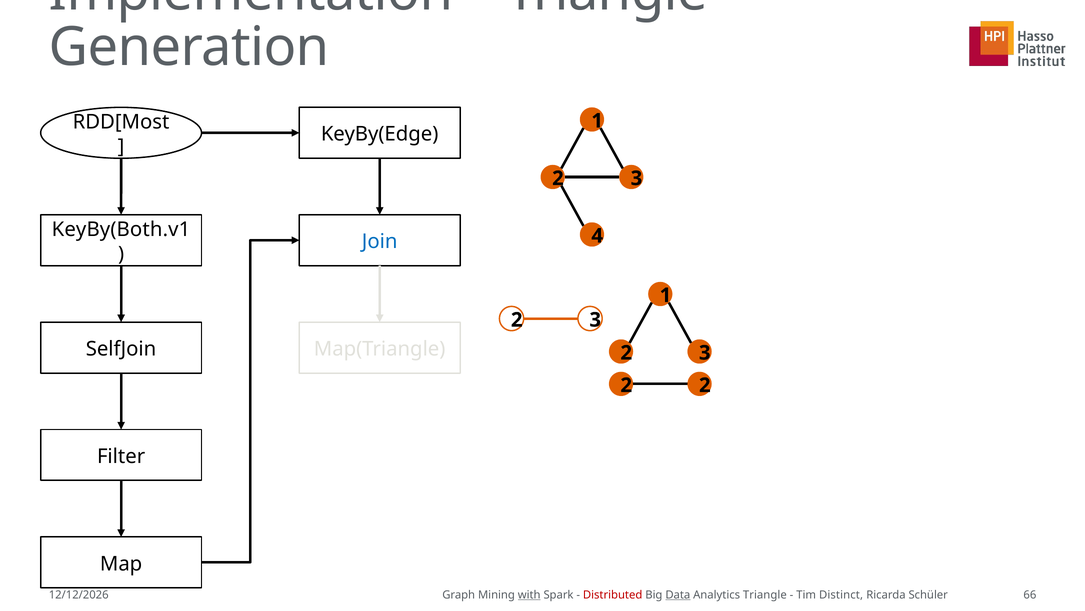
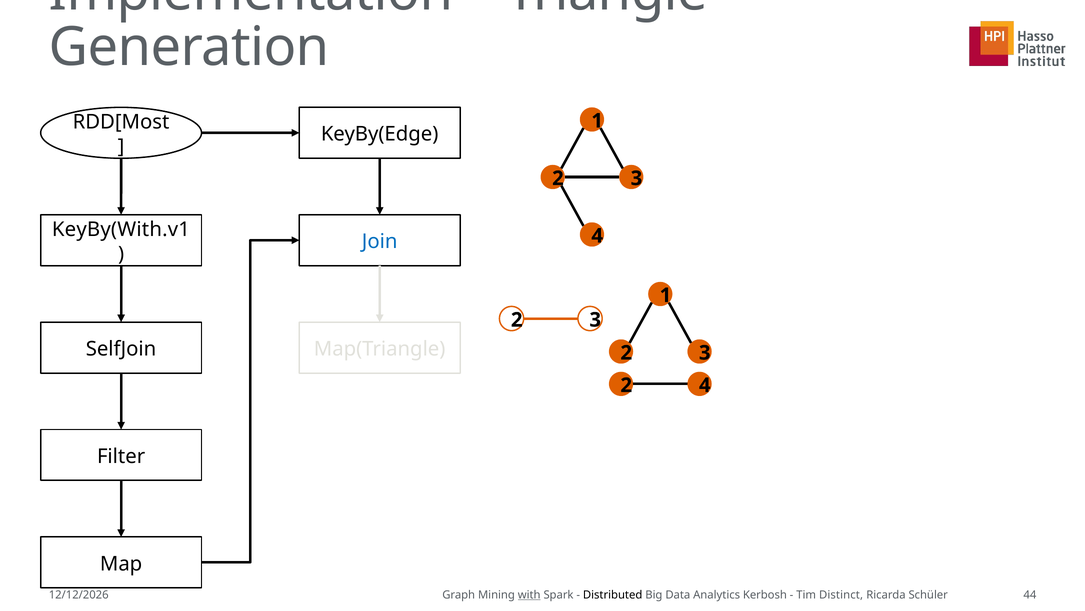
KeyBy(Both.v1: KeyBy(Both.v1 -> KeyBy(With.v1 (121, 229)
2 2: 2 -> 4 (705, 385)
Distributed colour: red -> black (613, 594)
Data underline: present -> none (678, 594)
Analytics Triangle: Triangle -> Kerbosh (765, 594)
66: 66 -> 44 (1030, 594)
